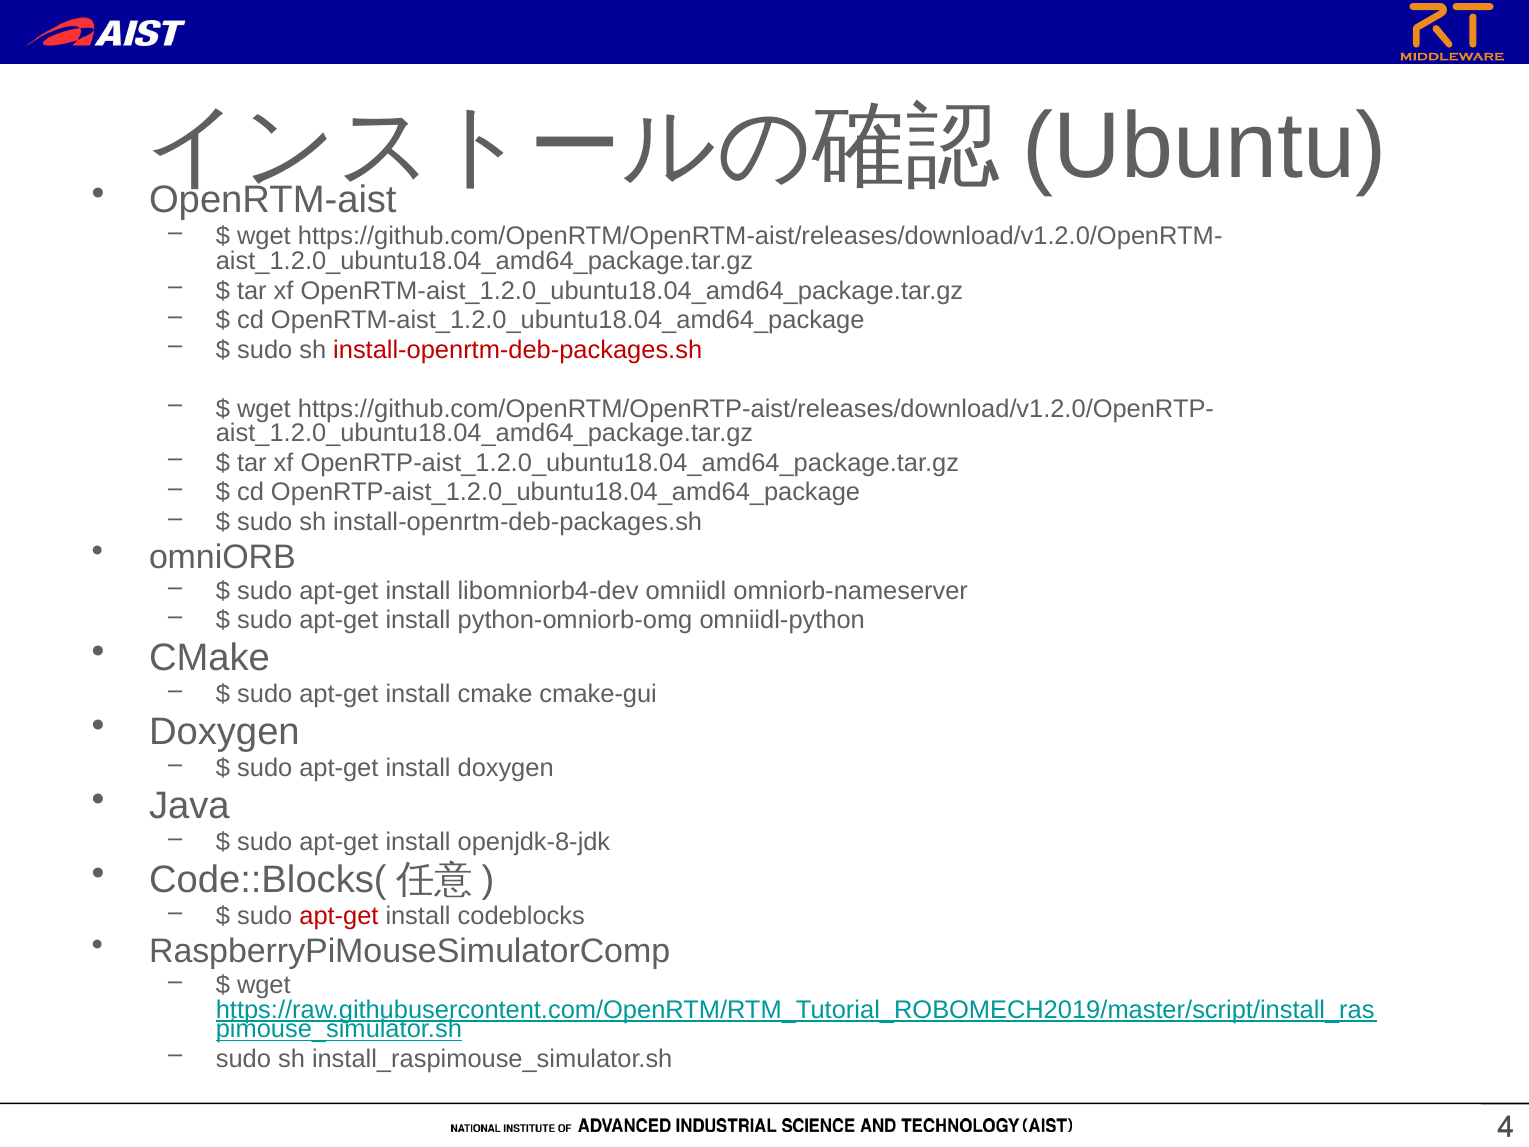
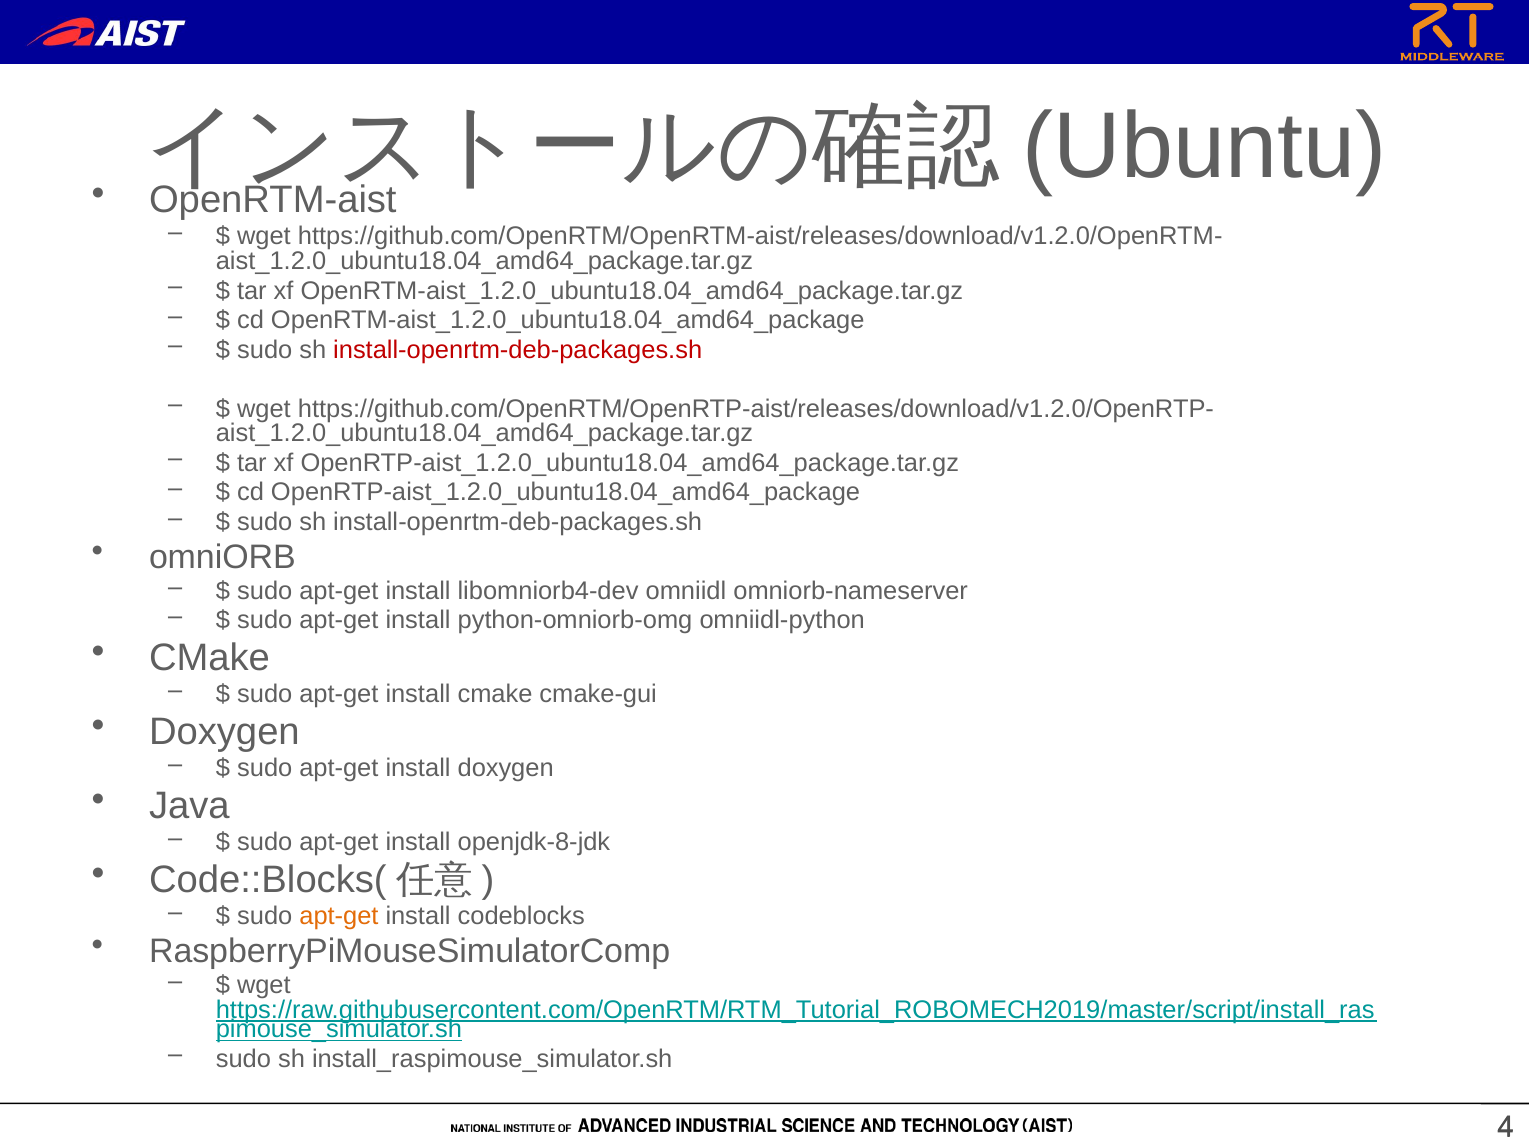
apt-get colour: red -> orange (339, 916)
